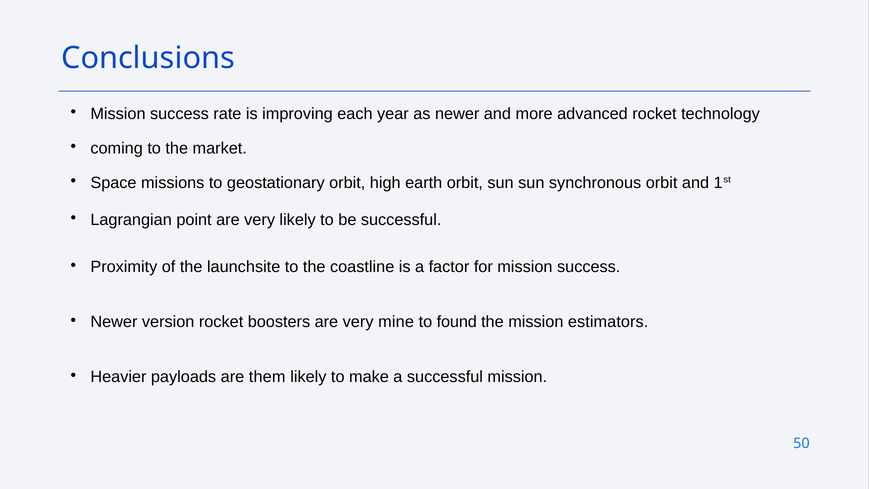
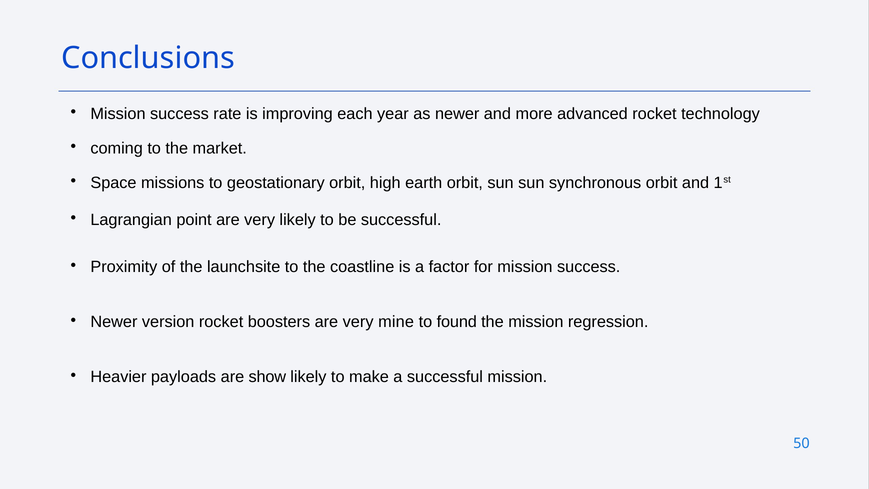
estimators: estimators -> regression (608, 322)
them: them -> show (267, 377)
